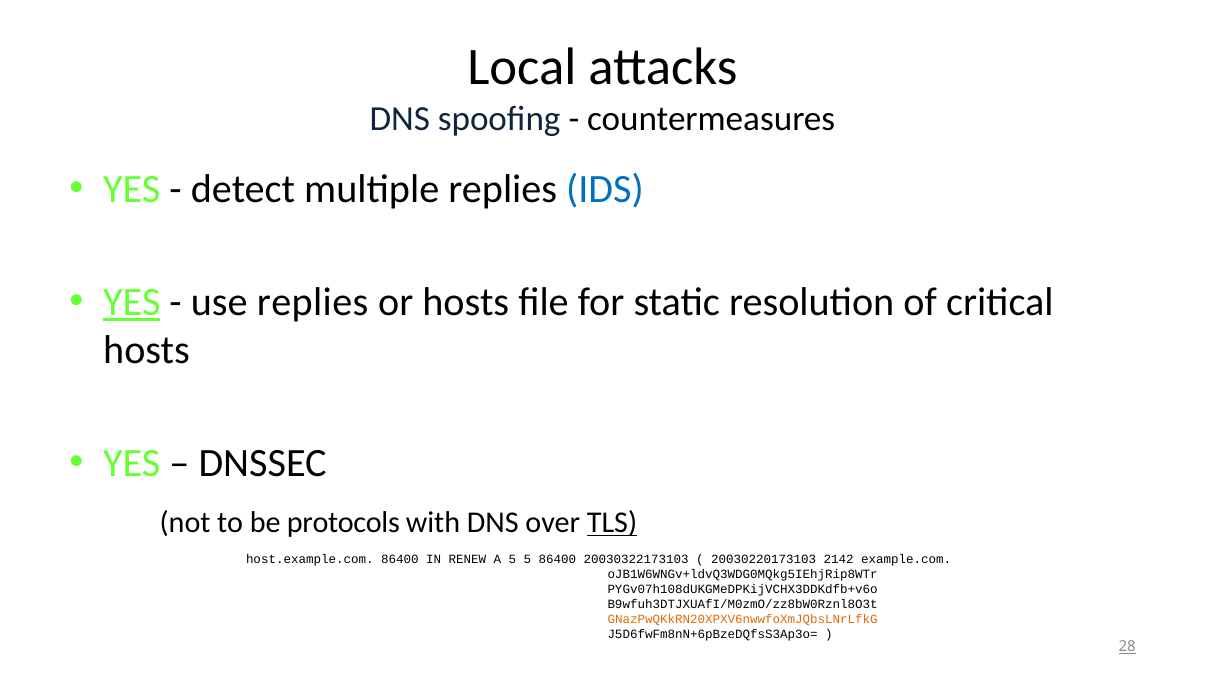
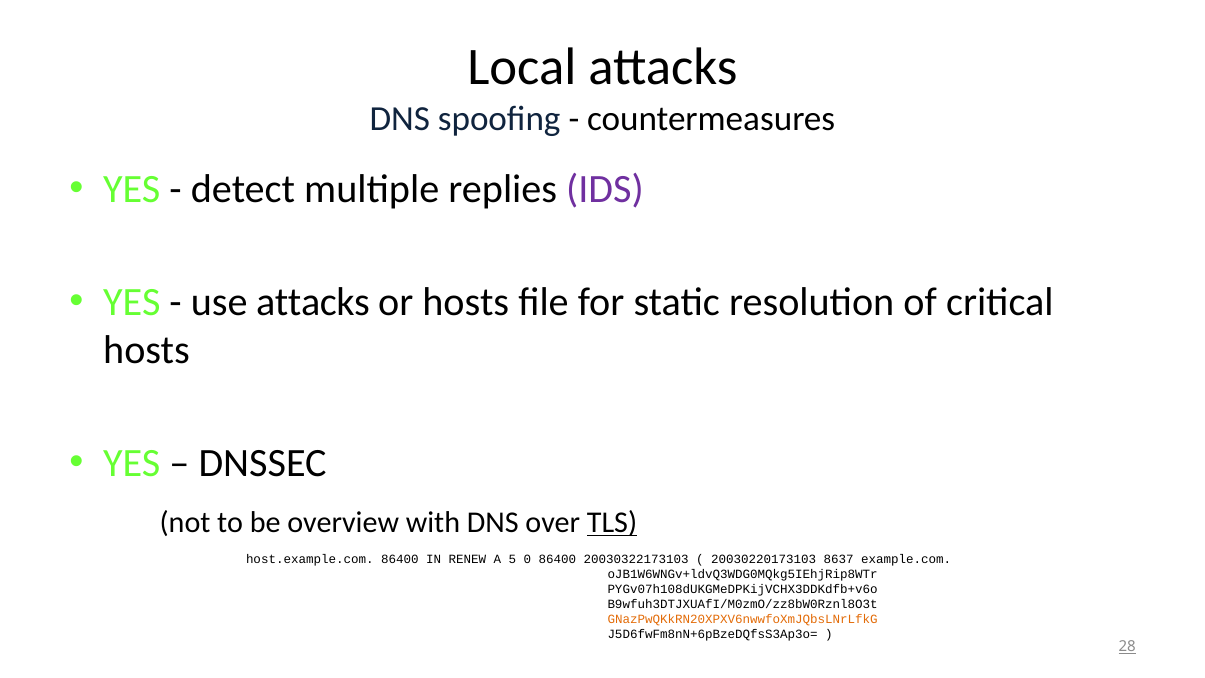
IDS colour: blue -> purple (605, 190)
YES underline: present -> none (132, 302)
use replies: replies -> attacks (313, 302)
protocols: protocols -> overview (343, 522)
5 5: 5 -> 0 (527, 559)
2142: 2142 -> 8637 (839, 559)
